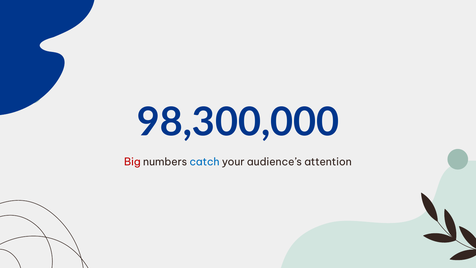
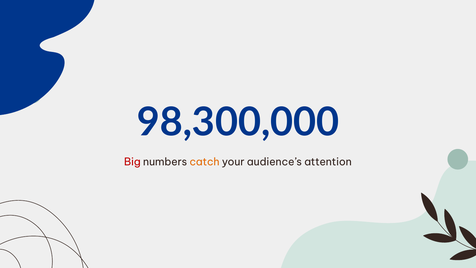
catch colour: blue -> orange (205, 162)
